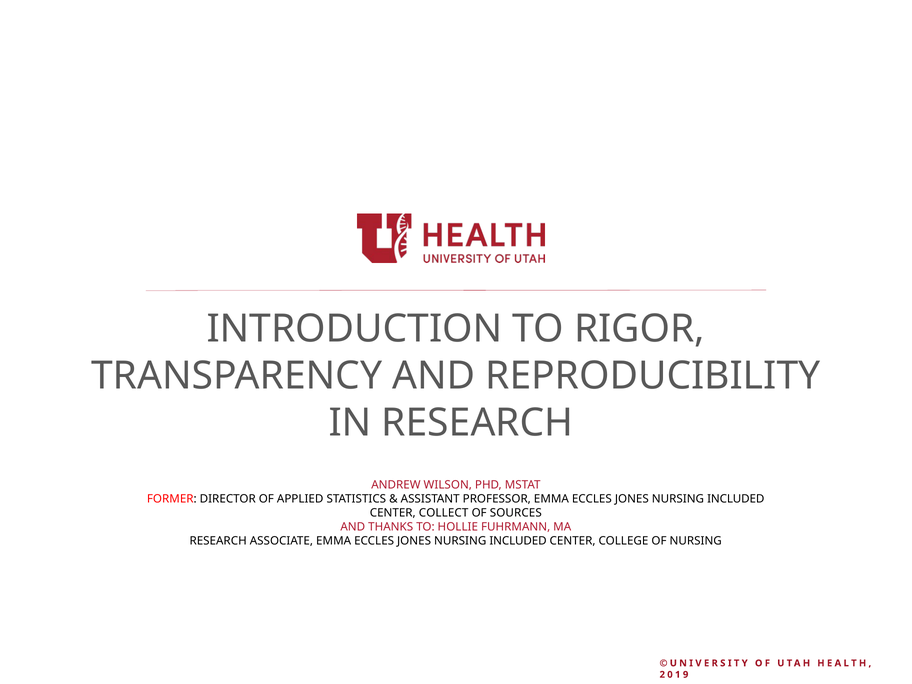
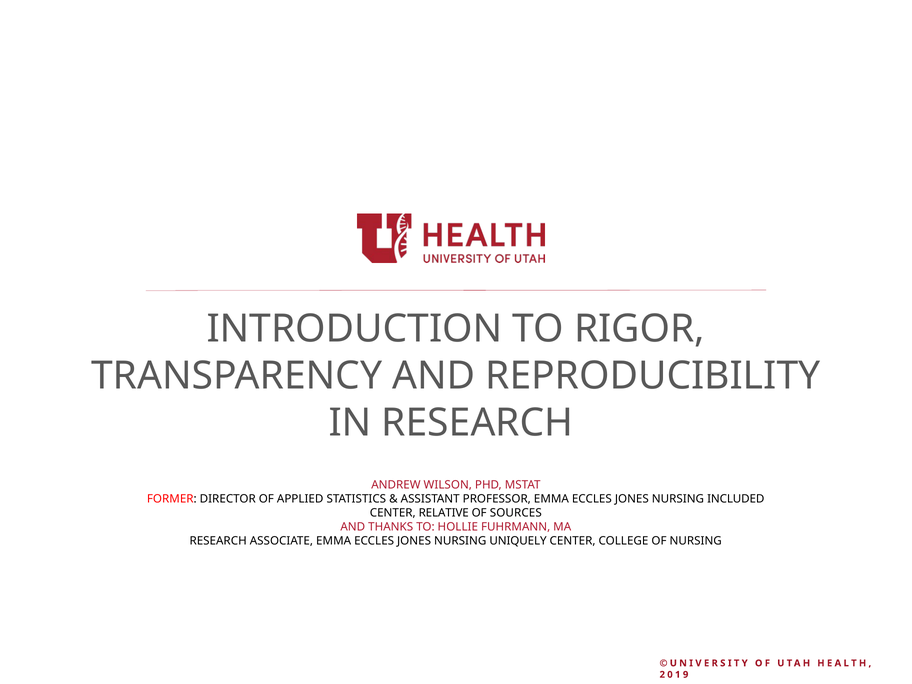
COLLECT: COLLECT -> RELATIVE (444, 513)
INCLUDED: INCLUDED -> UNIQUELY (518, 541)
